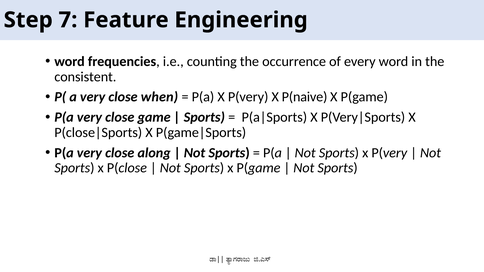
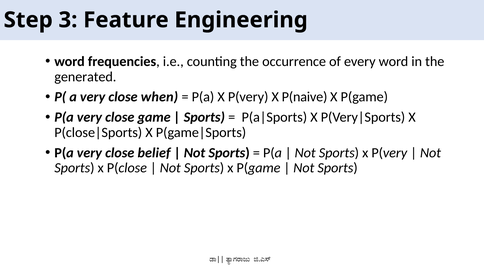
7: 7 -> 3 (68, 20)
consistent: consistent -> generated (85, 77)
along: along -> belief (154, 153)
